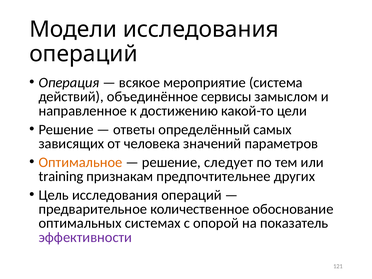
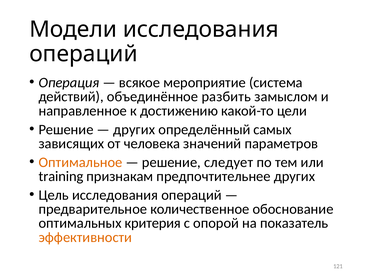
сервисы: сервисы -> разбить (226, 97)
ответы: ответы -> других (134, 129)
системах: системах -> критерия (153, 223)
эффективности colour: purple -> orange (85, 237)
